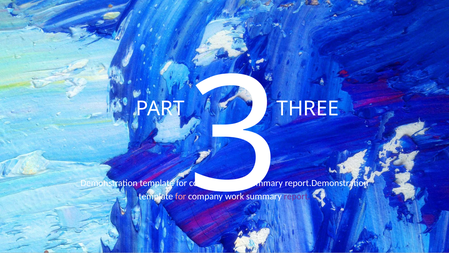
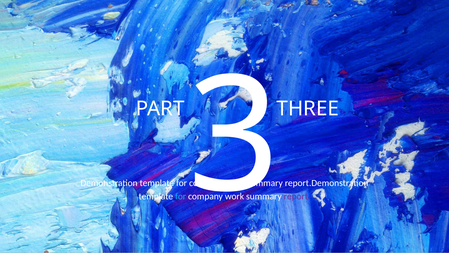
for colour: pink -> light blue (181, 196)
